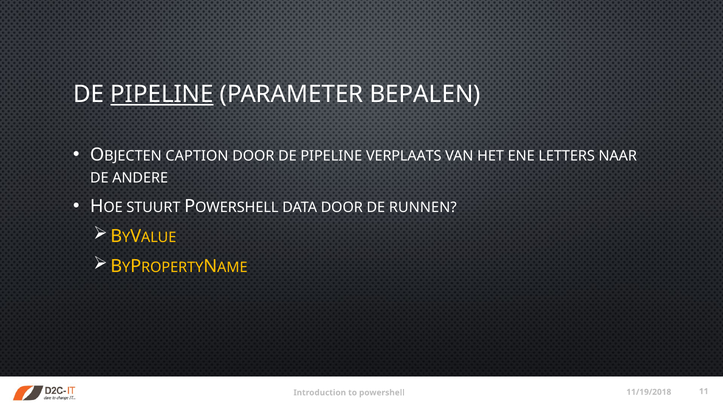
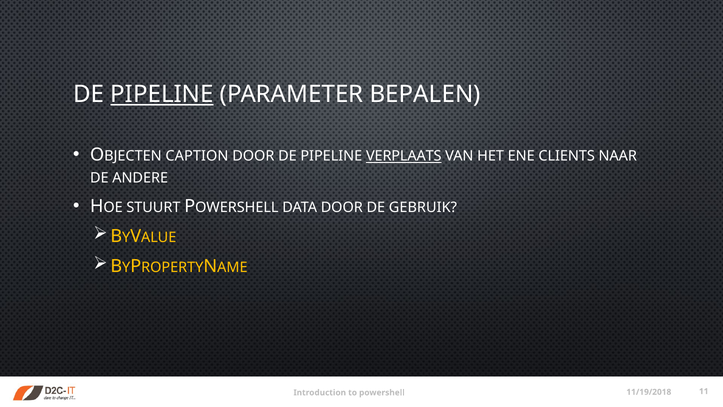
VERPLAATS underline: none -> present (404, 156)
LETTERS: LETTERS -> CLIENTS (567, 156)
RUNNEN: RUNNEN -> GEBRUIK (423, 208)
